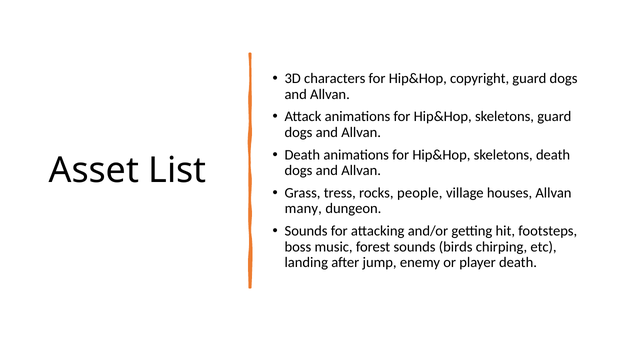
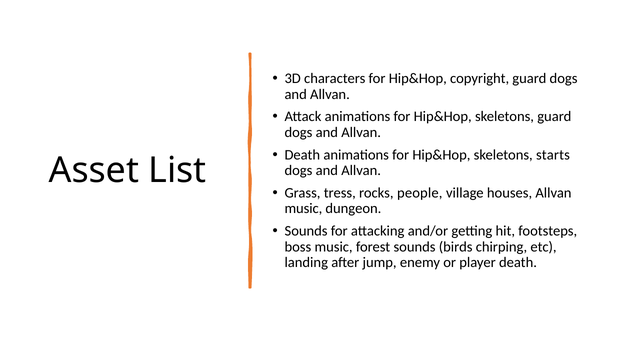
skeletons death: death -> starts (553, 155)
many: many -> music (303, 209)
